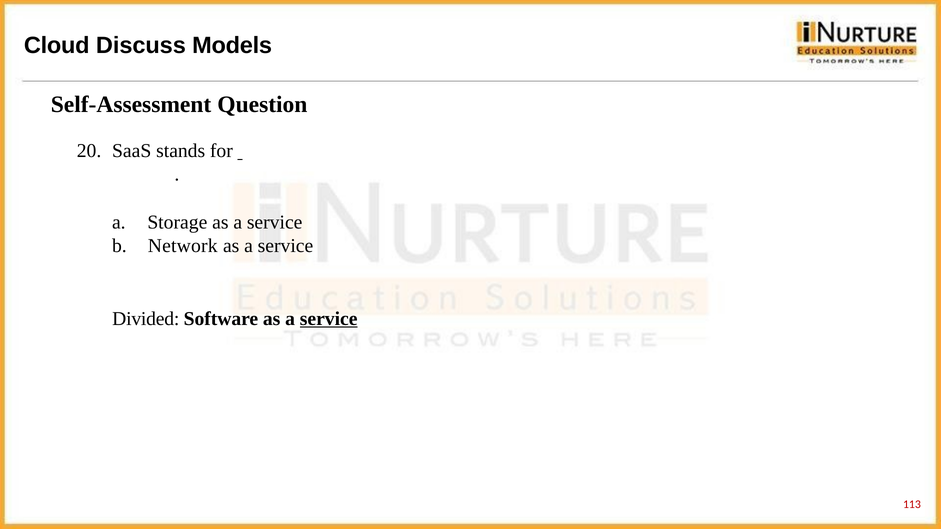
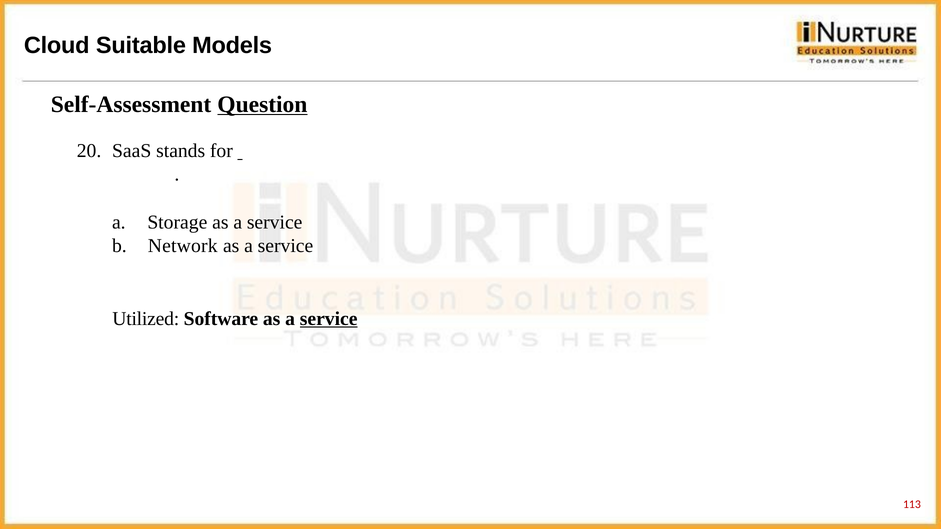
Discuss: Discuss -> Suitable (141, 45)
Question underline: none -> present (262, 104)
Divided: Divided -> Utilized (146, 319)
